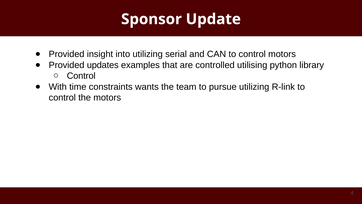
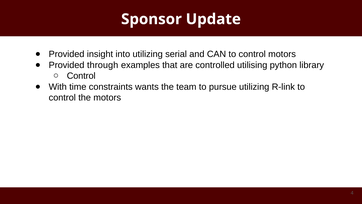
updates: updates -> through (103, 65)
